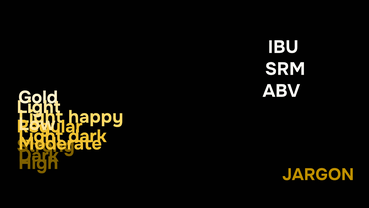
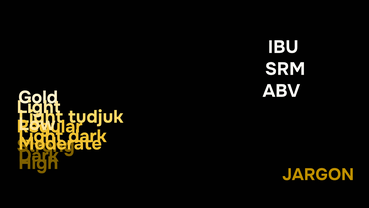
happy: happy -> tudjuk (96, 117)
